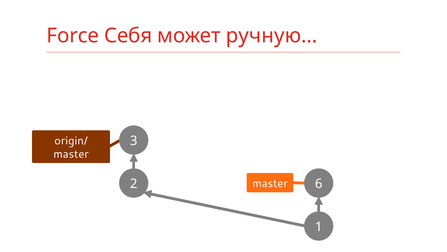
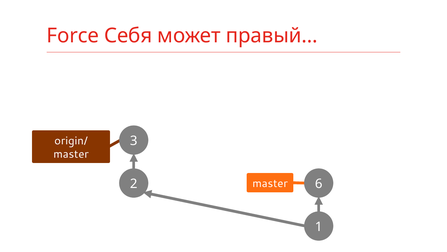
ручную…: ручную… -> правый… (272, 36)
